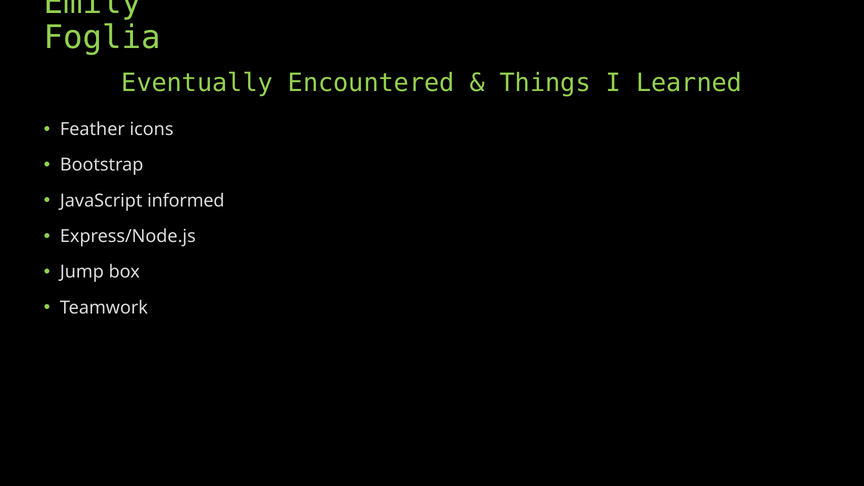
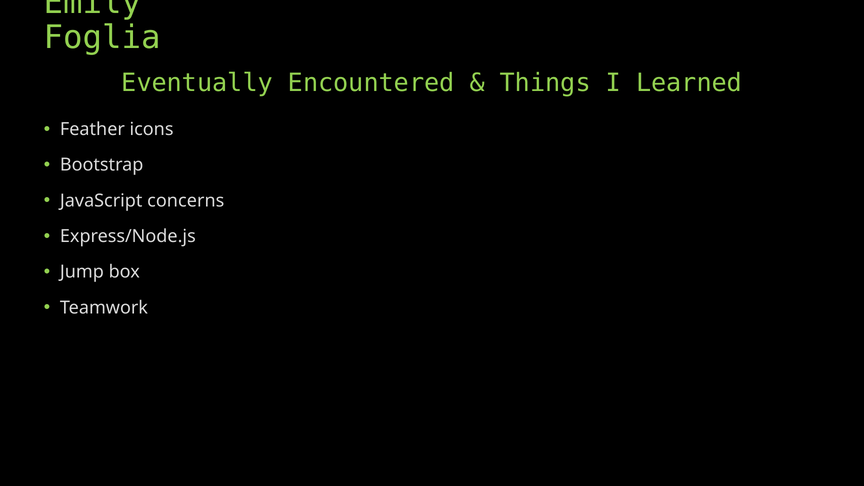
informed: informed -> concerns (186, 201)
